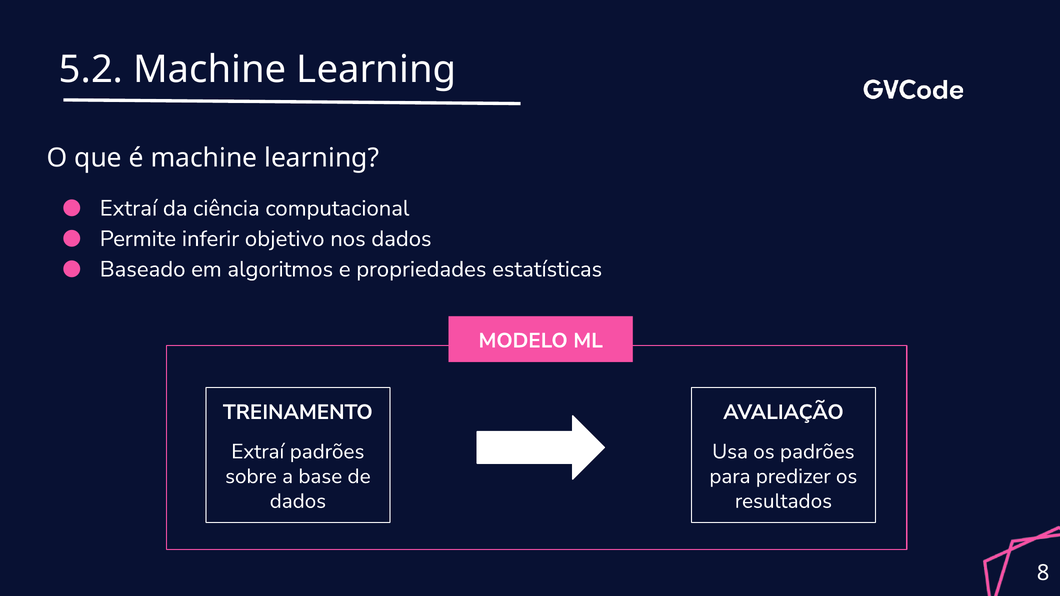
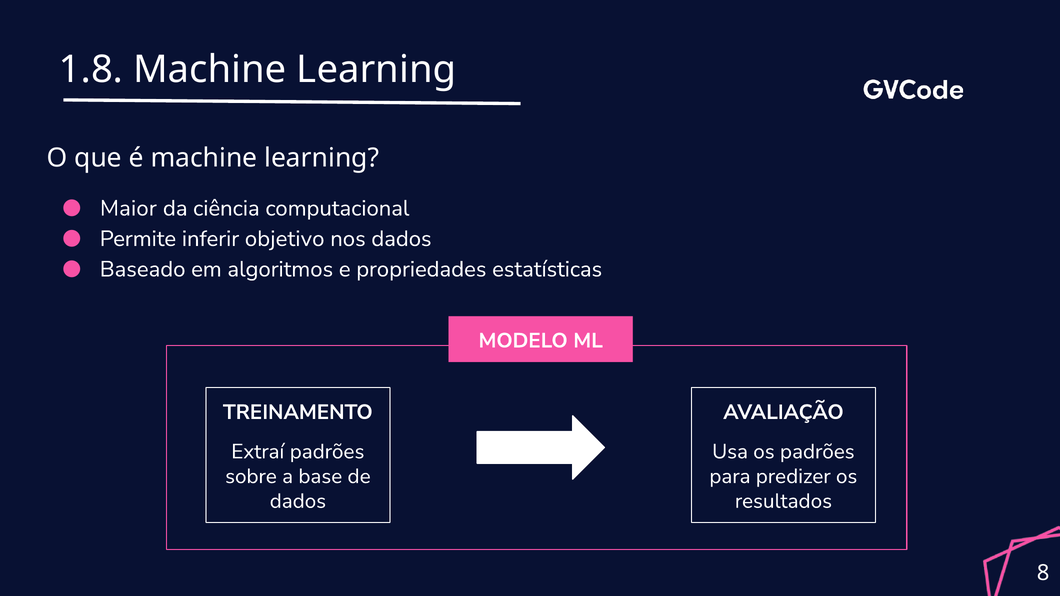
5.2: 5.2 -> 1.8 (91, 70)
Extraí: Extraí -> Maior (128, 208)
